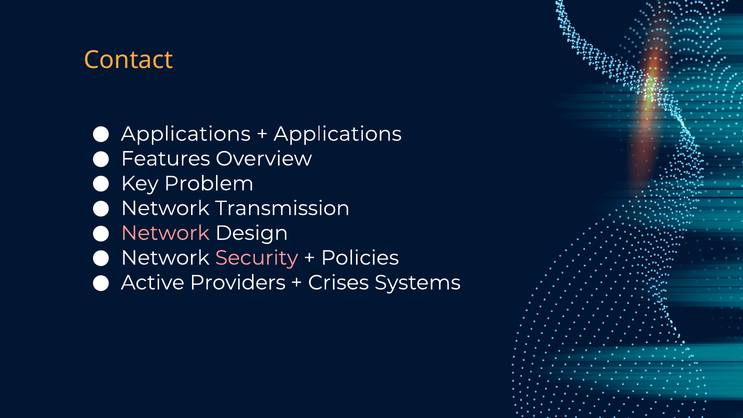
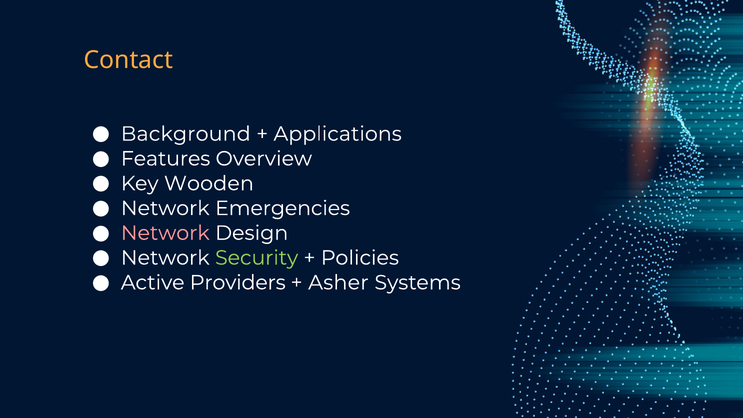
Applications: Applications -> Background (186, 134)
Problem: Problem -> Wooden (209, 183)
Transmission: Transmission -> Emergencies (283, 208)
Security colour: pink -> light green (257, 258)
Crises: Crises -> Asher (338, 283)
